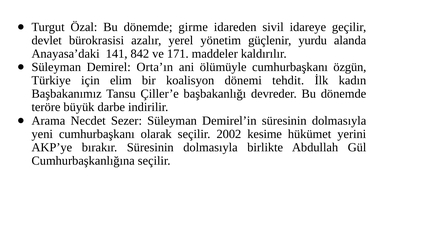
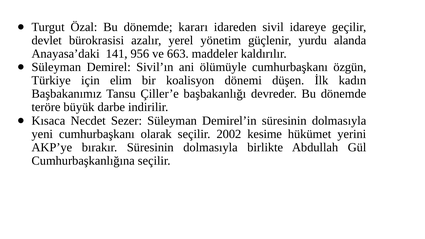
girme: girme -> kararı (193, 27)
842: 842 -> 956 (140, 54)
171: 171 -> 663 (178, 54)
Orta’ın: Orta’ın -> Sivil’ın (155, 67)
tehdit: tehdit -> düşen (288, 80)
Arama: Arama -> Kısaca (48, 121)
